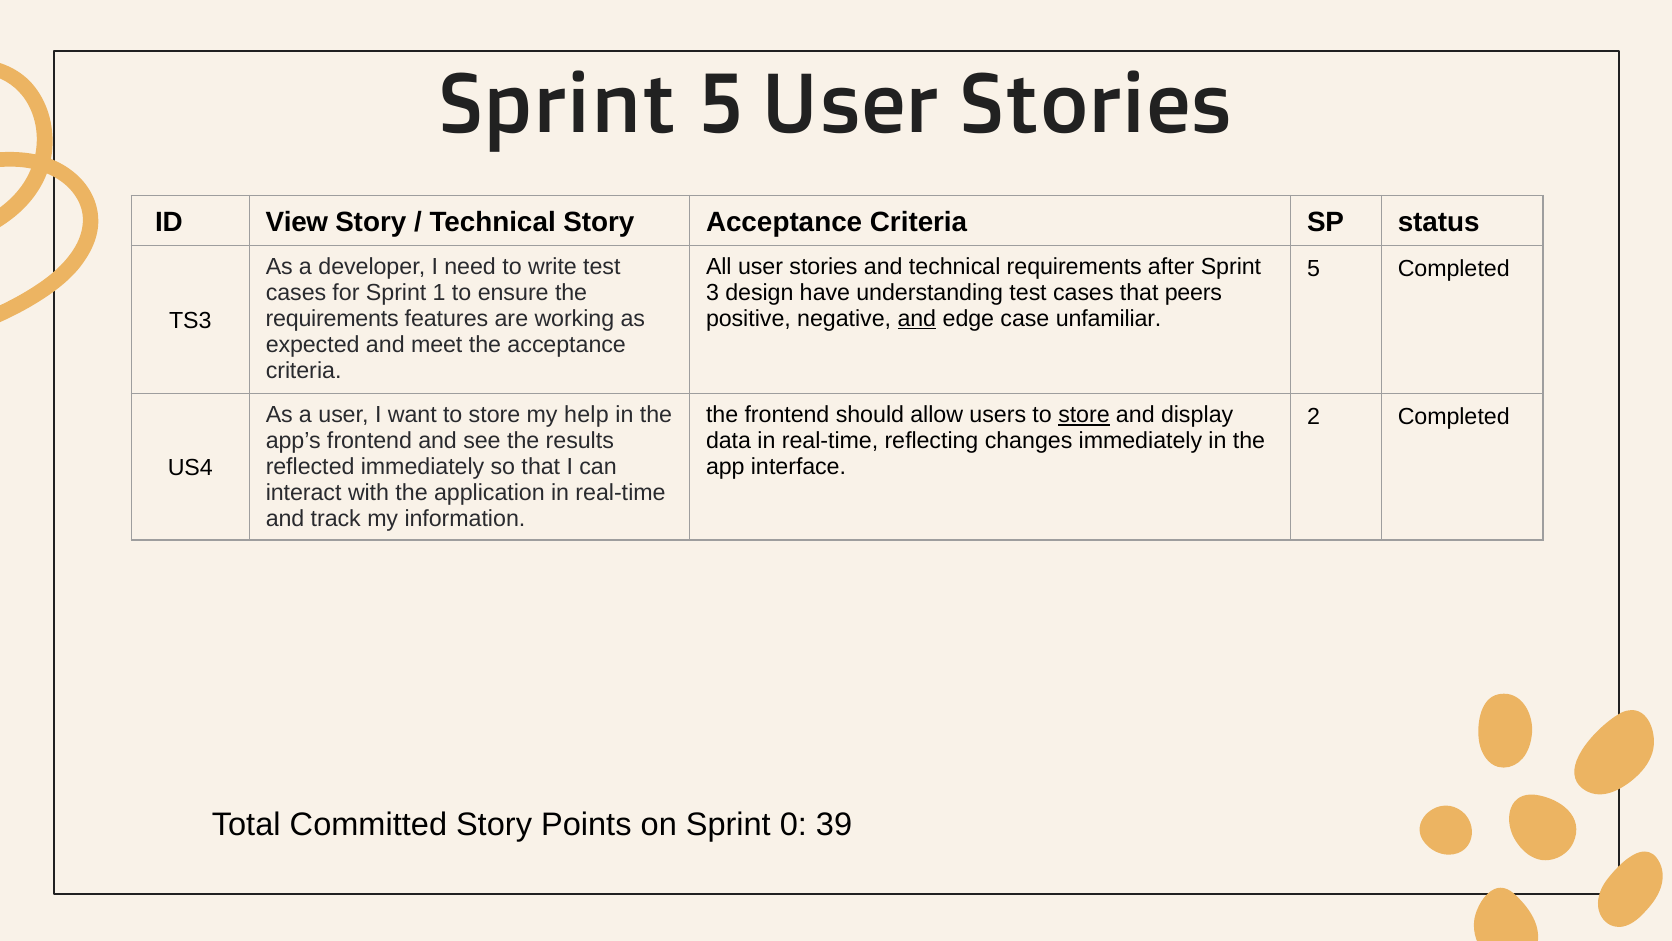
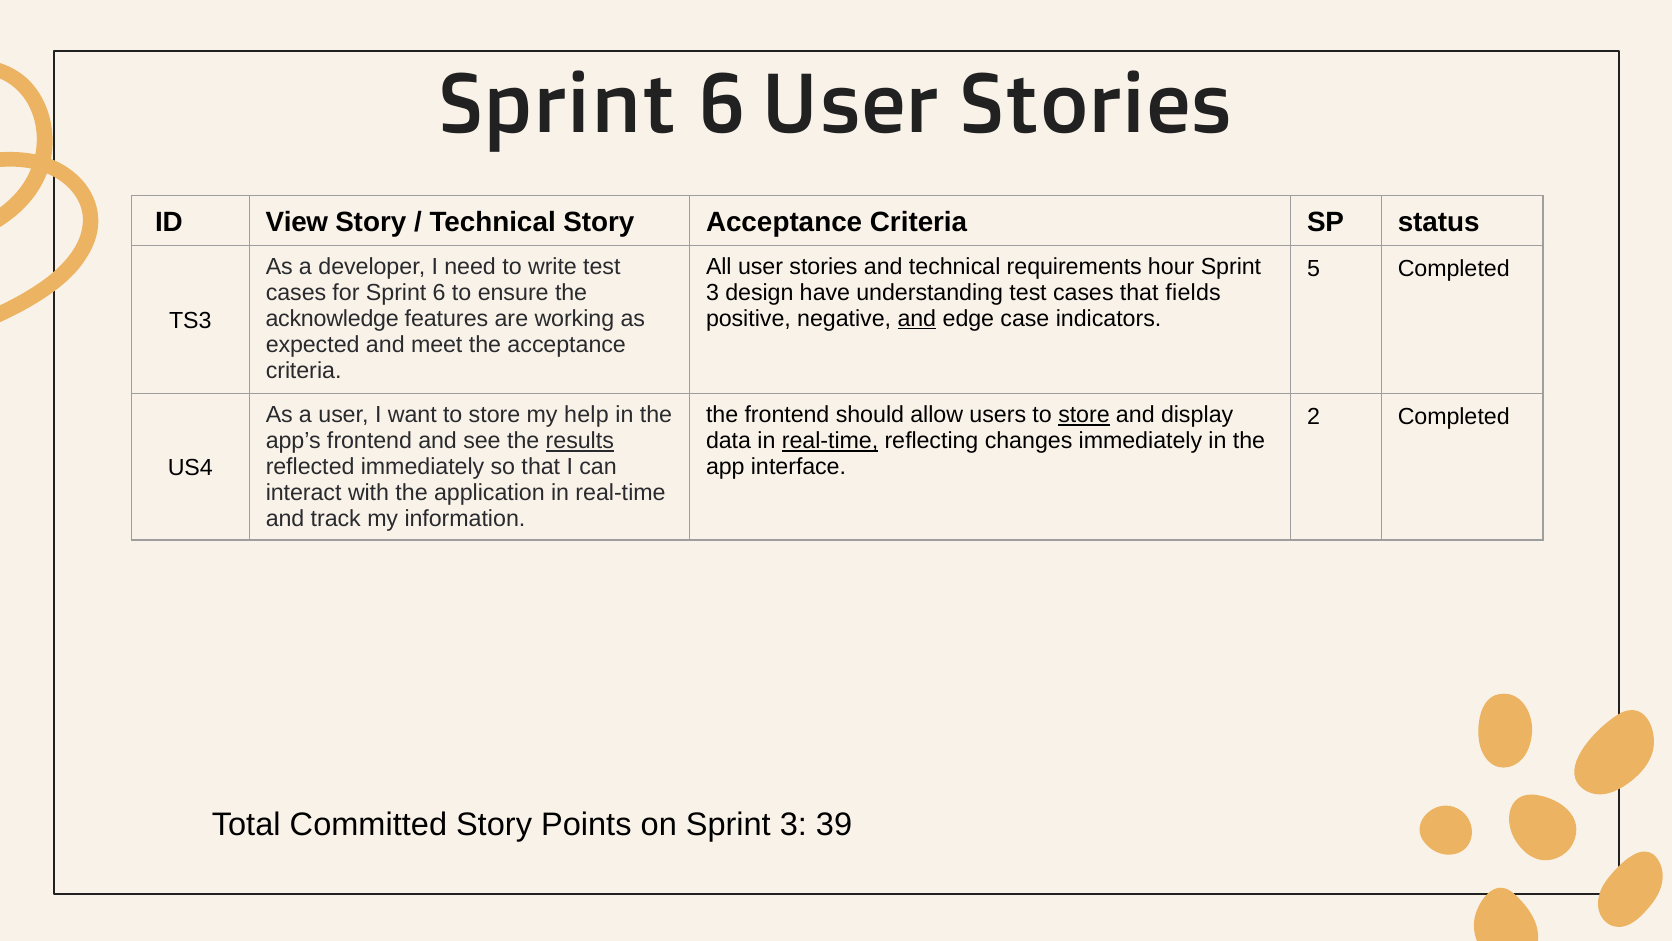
5: 5 -> 6 (722, 105)
after: after -> hour (1171, 267)
for Sprint 1: 1 -> 6 (439, 293)
peers: peers -> fields (1193, 293)
requirements: requirements -> acknowledge (332, 319)
unfamiliar: unfamiliar -> indicators (1109, 319)
results underline: none -> present (580, 441)
real-time underline: none -> present (830, 441)
on Sprint 0: 0 -> 3 (793, 824)
